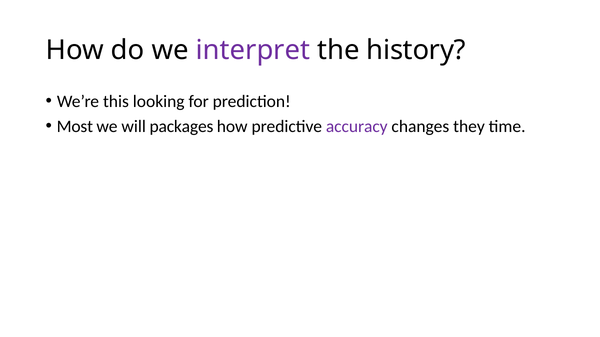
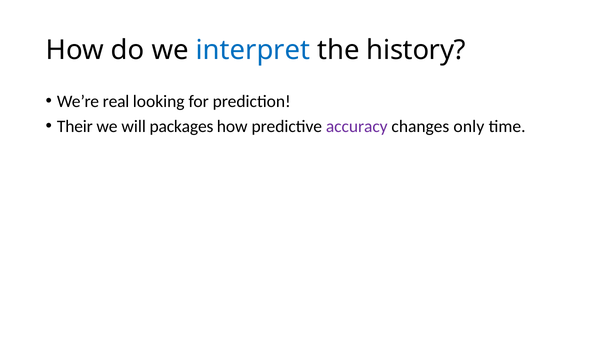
interpret colour: purple -> blue (253, 50)
this: this -> real (116, 101)
Most: Most -> Their (75, 127)
they: they -> only (469, 127)
